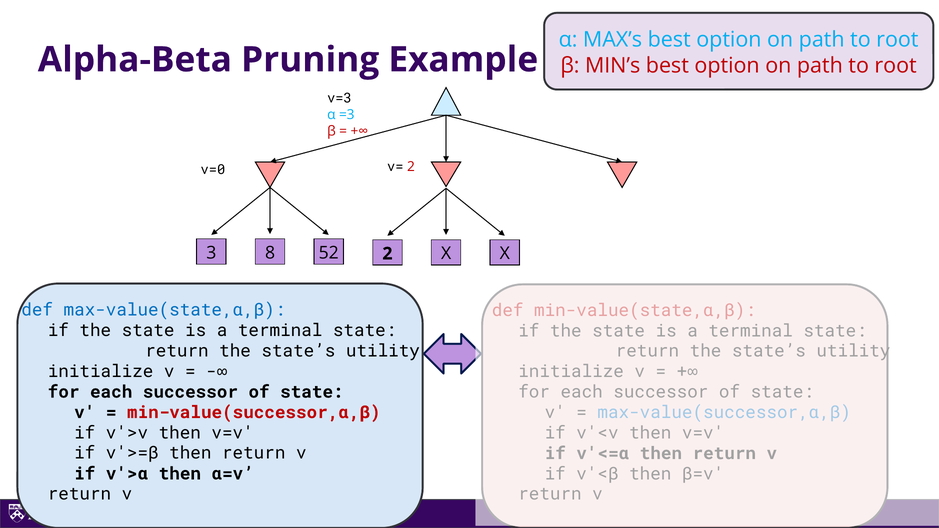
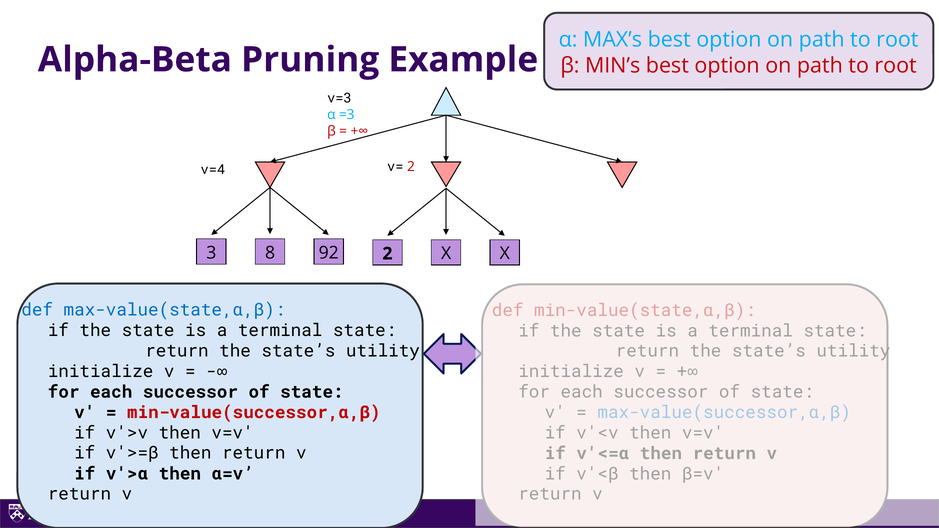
v=0: v=0 -> v=4 (213, 170)
52: 52 -> 92 (329, 253)
